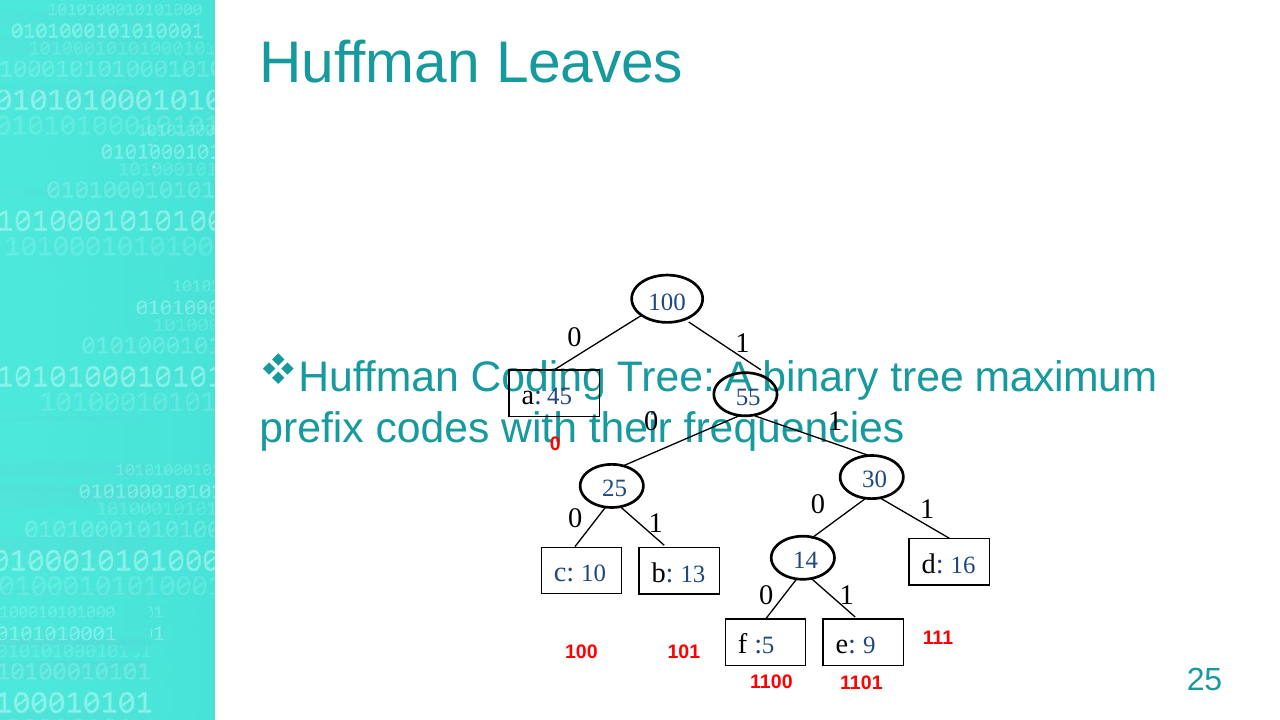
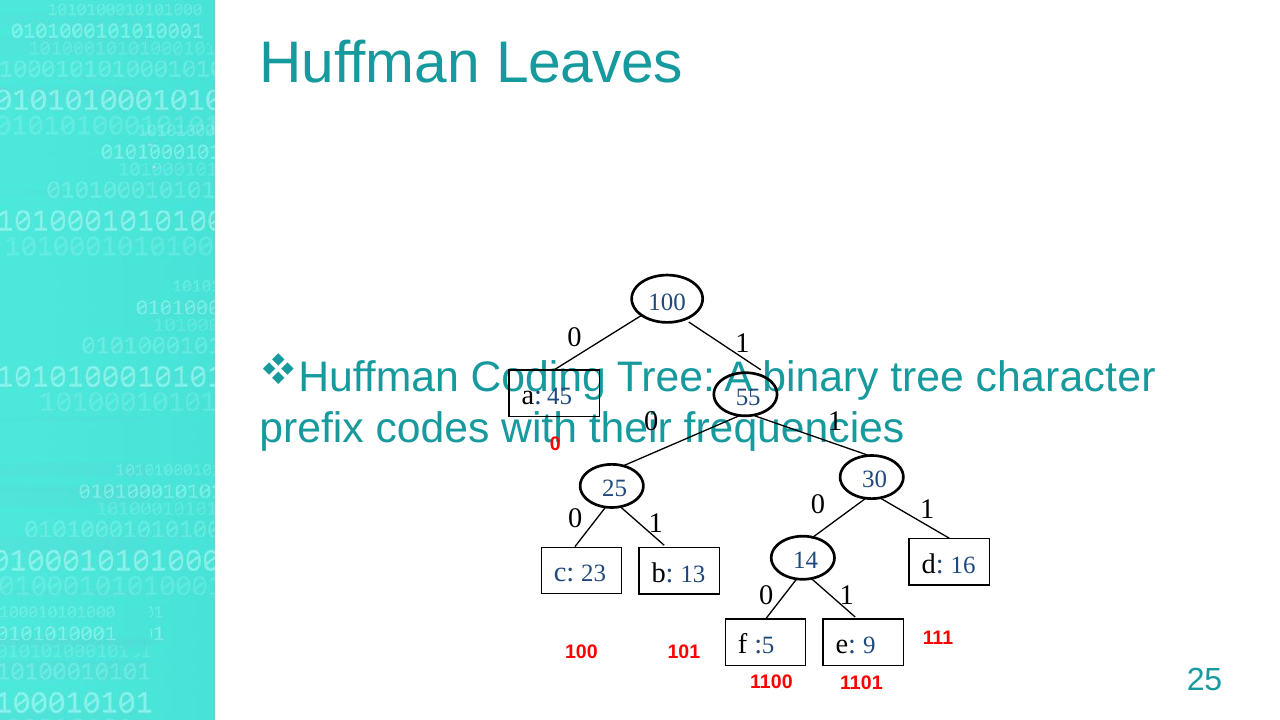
maximum: maximum -> character (1066, 378)
10: 10 -> 23 (594, 574)
